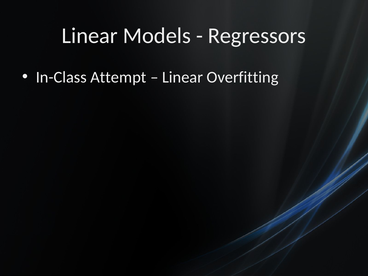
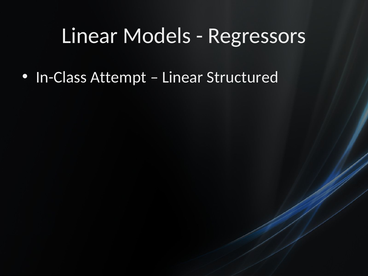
Overfitting: Overfitting -> Structured (243, 77)
